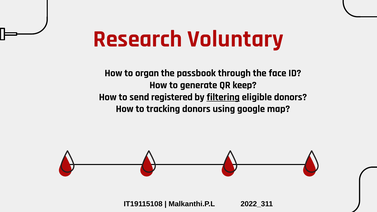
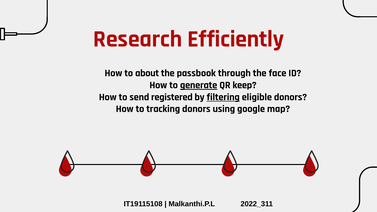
Voluntary: Voluntary -> Efficiently (236, 39)
organ: organ -> about (147, 73)
generate underline: none -> present (199, 85)
